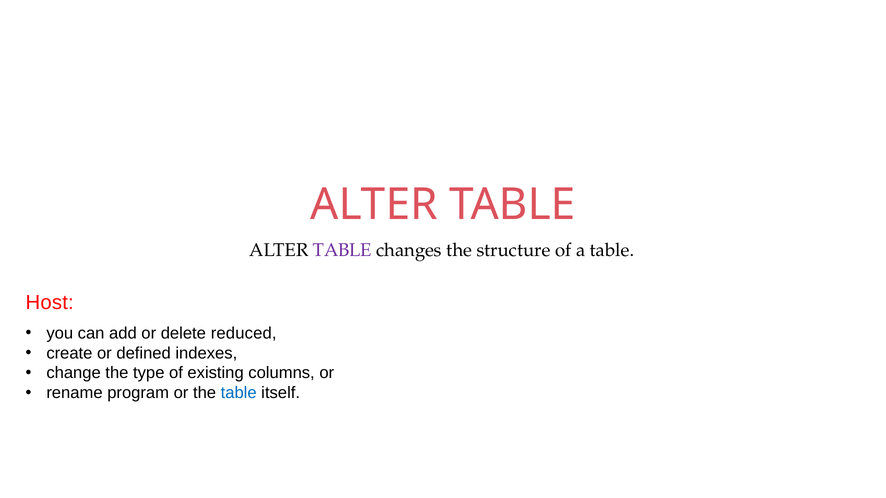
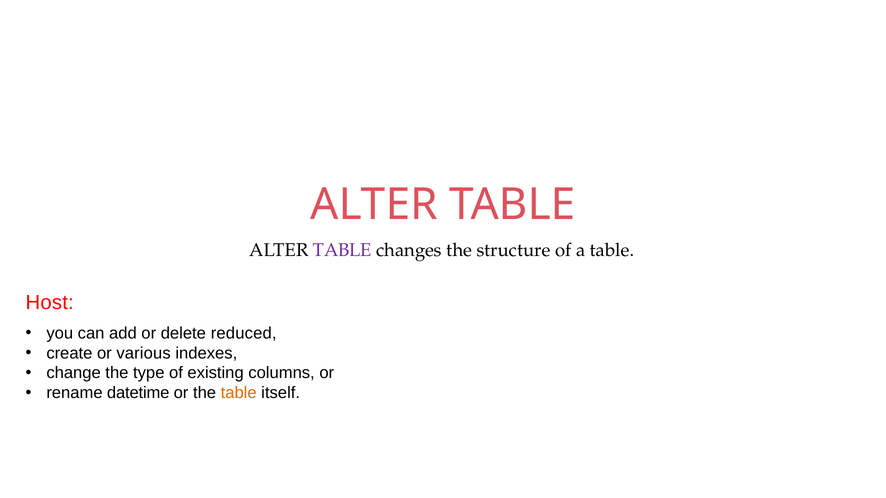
defined: defined -> various (144, 353)
program: program -> datetime (138, 393)
table colour: blue -> orange (239, 393)
